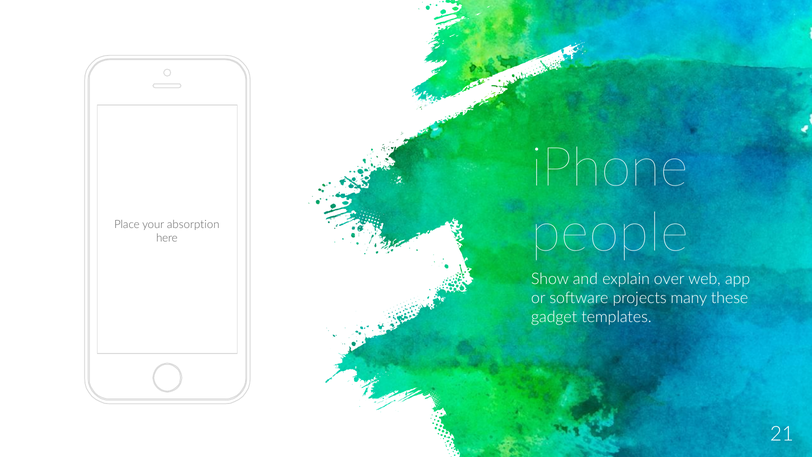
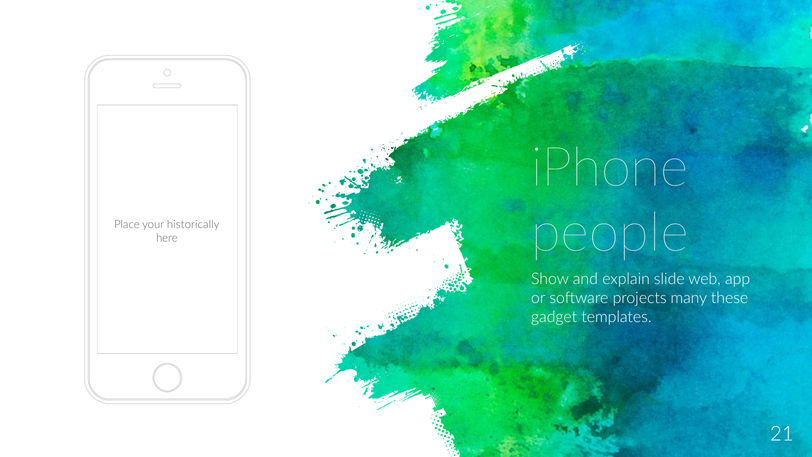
absorption: absorption -> historically (193, 224)
over: over -> slide (669, 279)
